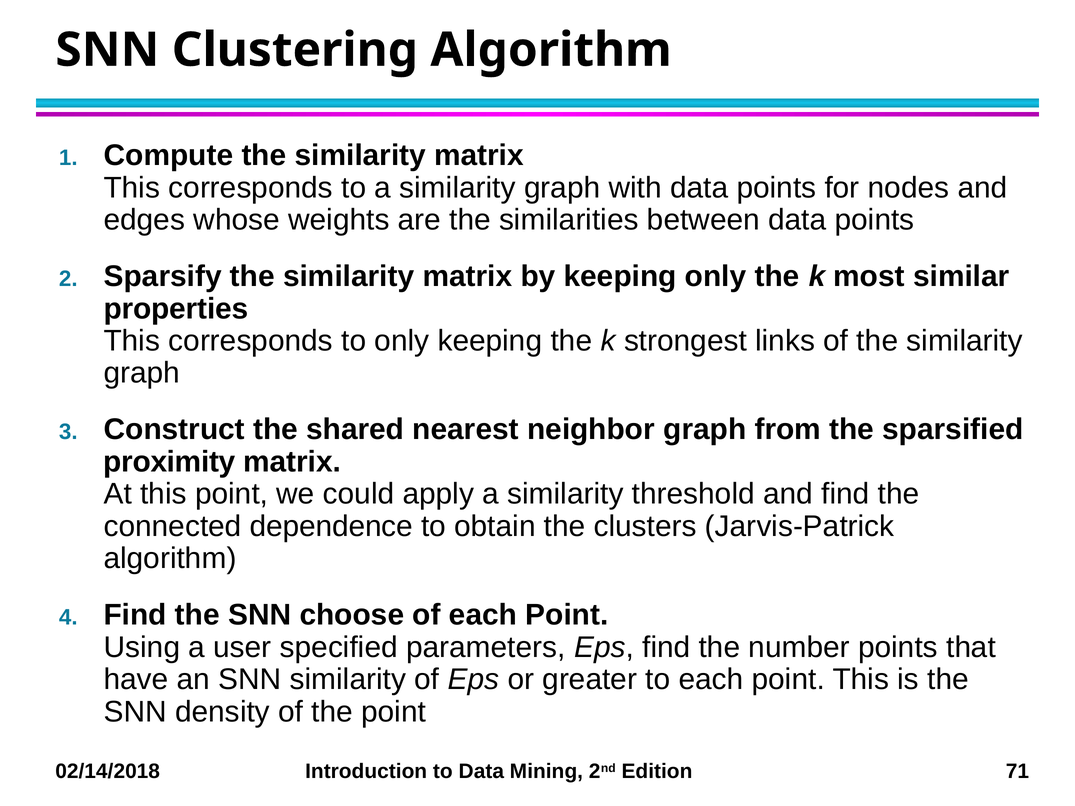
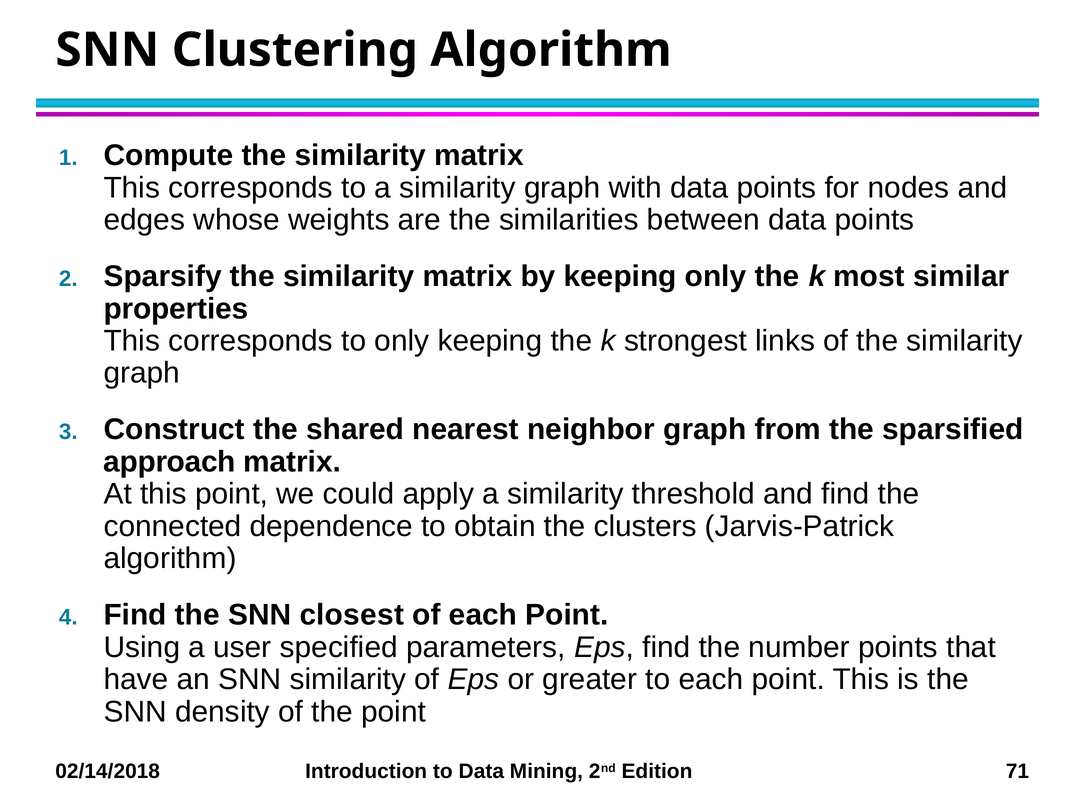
proximity: proximity -> approach (169, 462)
choose: choose -> closest (352, 615)
